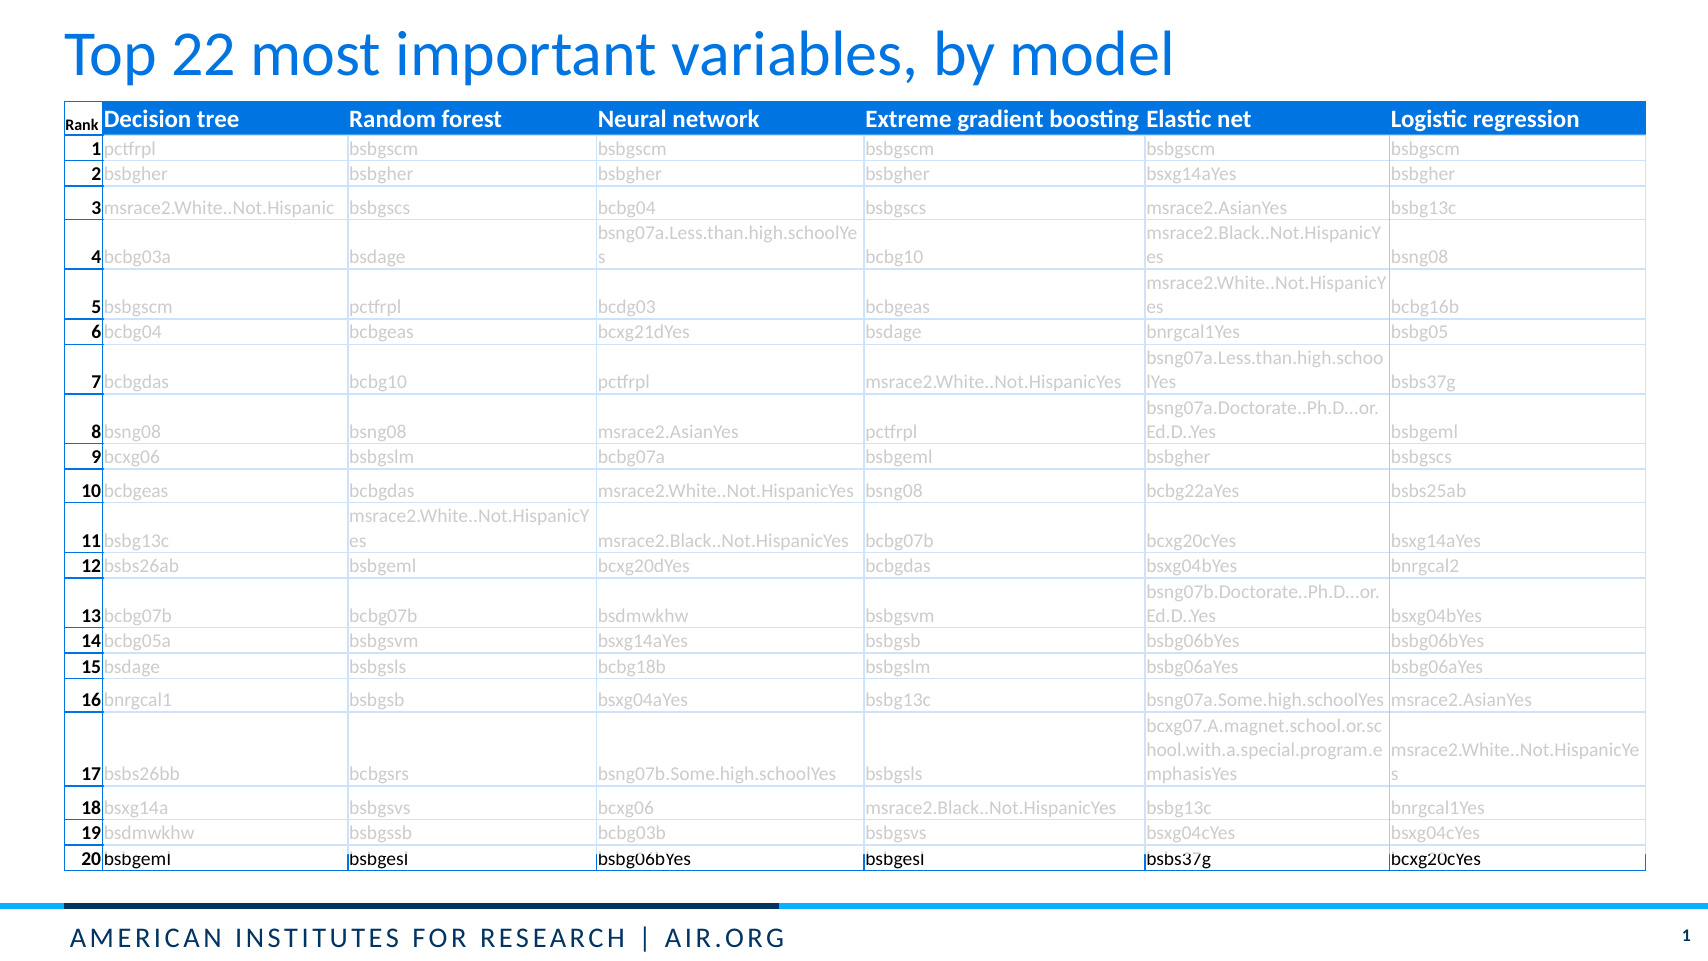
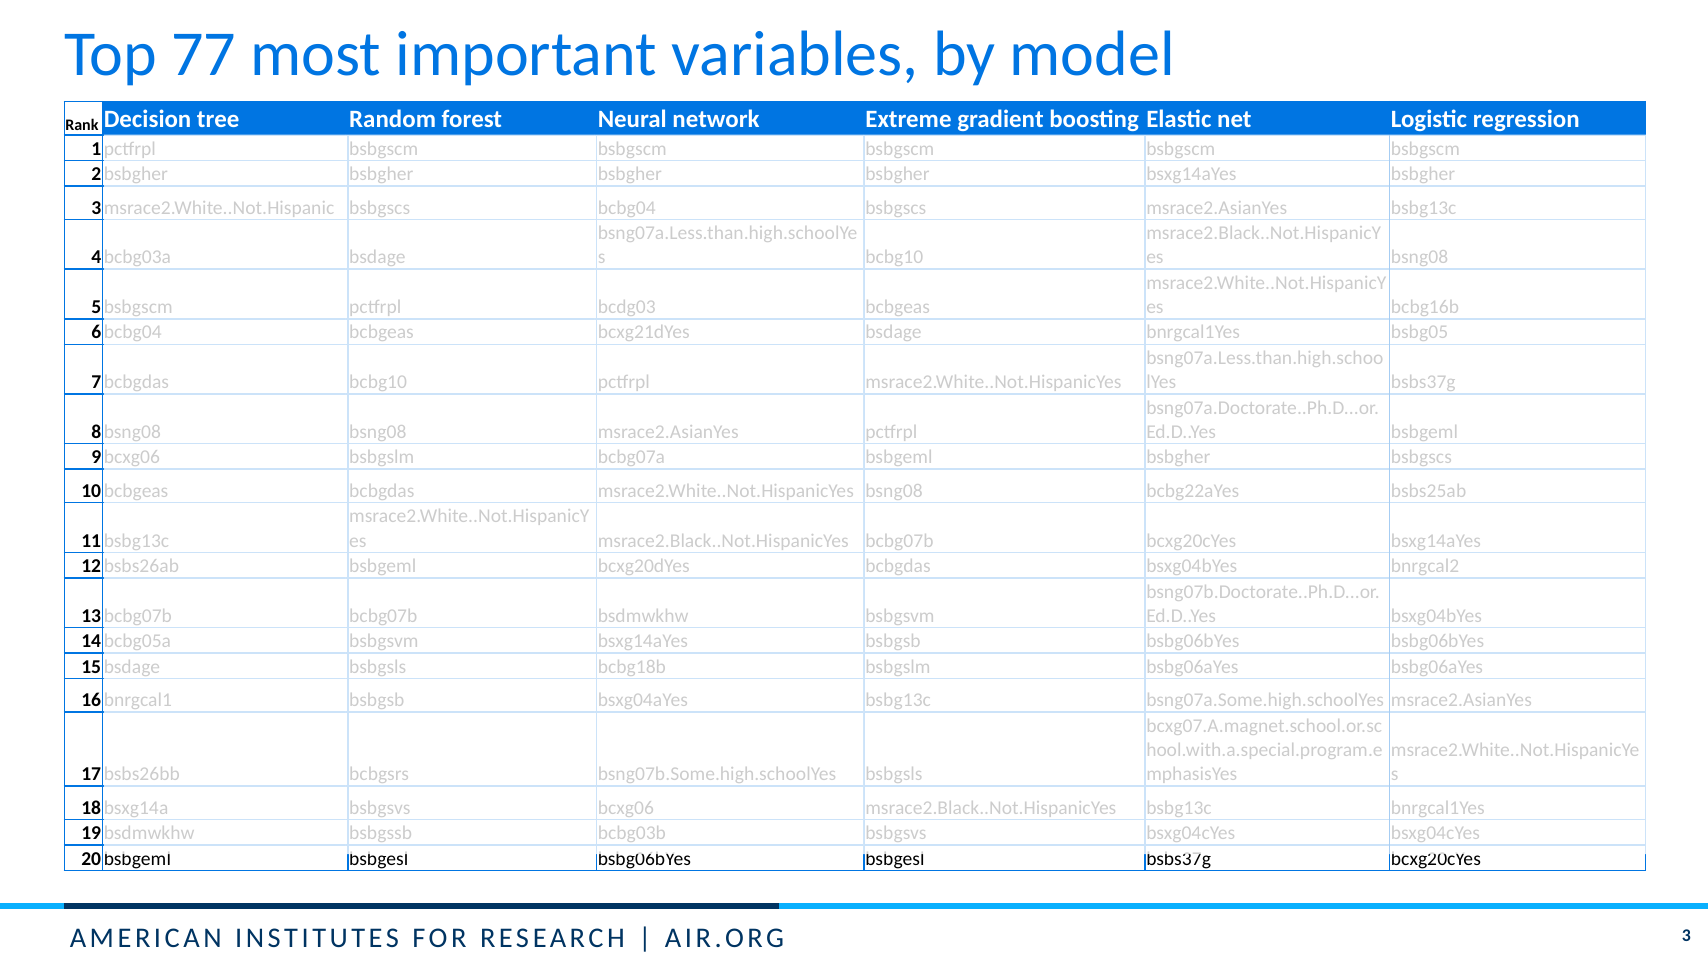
22: 22 -> 77 (204, 54)
1: 1 -> 3 (1686, 936)
